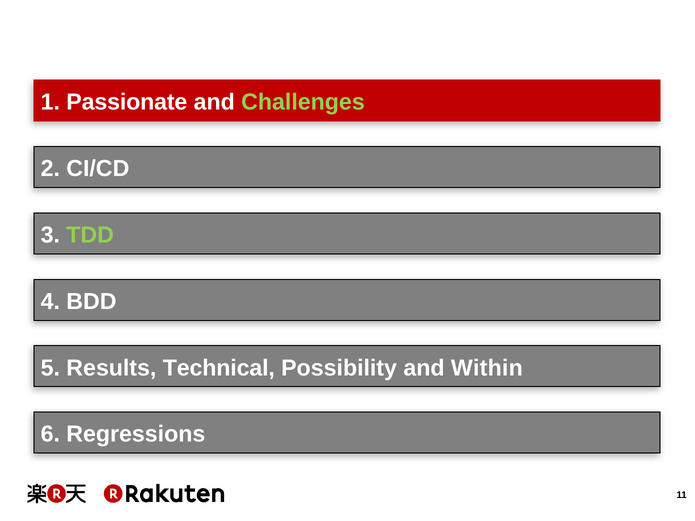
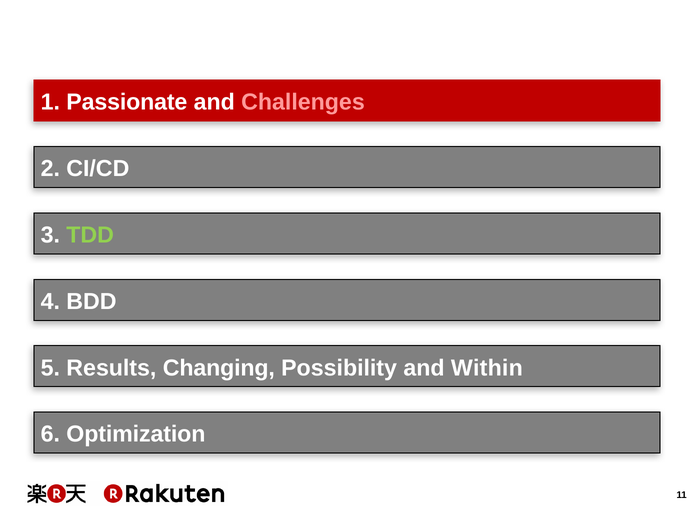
Challenges colour: light green -> pink (303, 102)
Technical: Technical -> Changing (219, 368)
Regressions: Regressions -> Optimization (136, 435)
